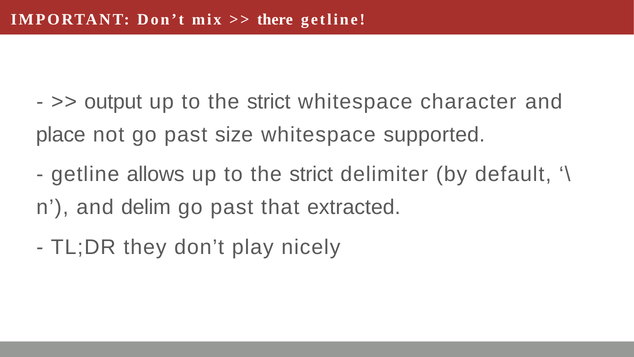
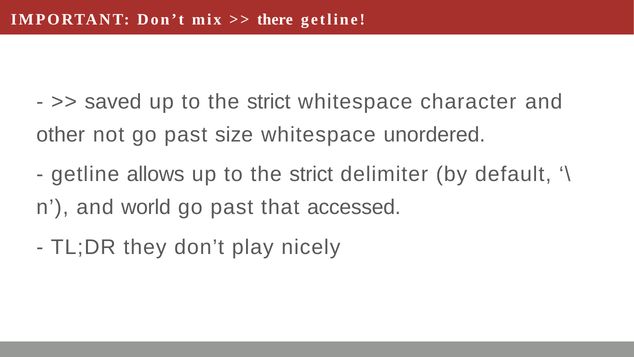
output: output -> saved (113, 102)
place: place -> other (61, 135)
supported: supported -> unordered (434, 135)
delim: delim -> world (146, 207)
extracted: extracted -> accessed (354, 207)
